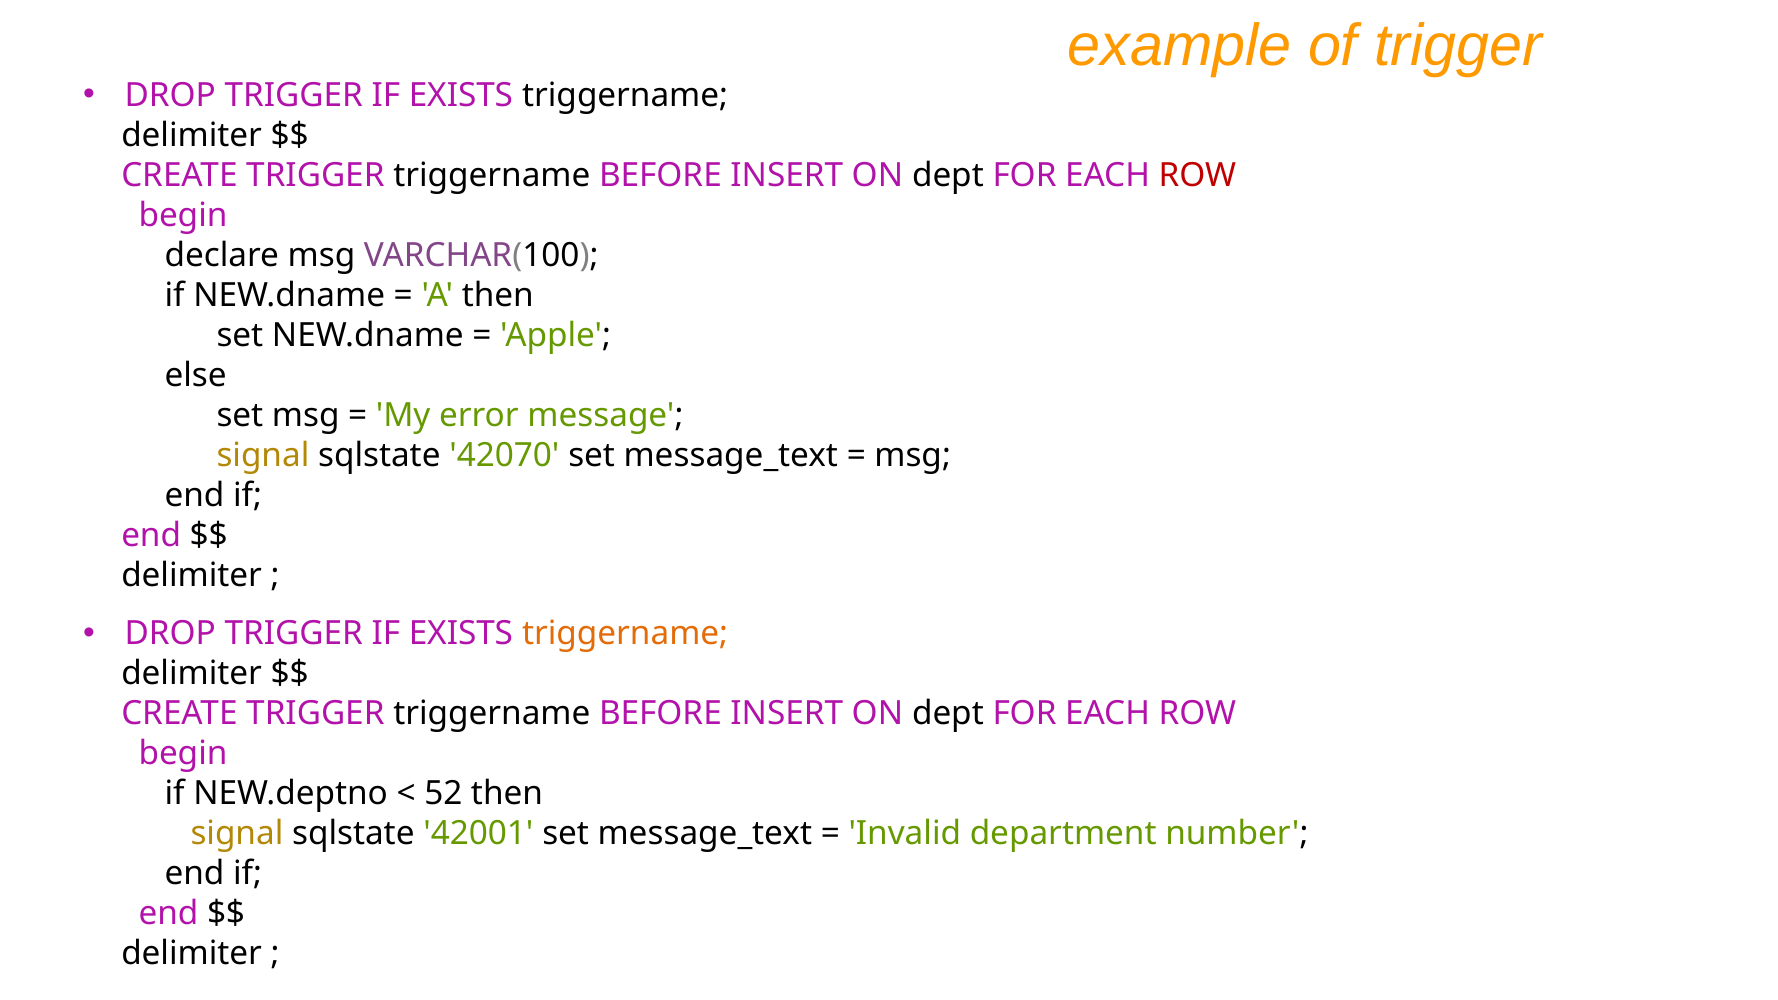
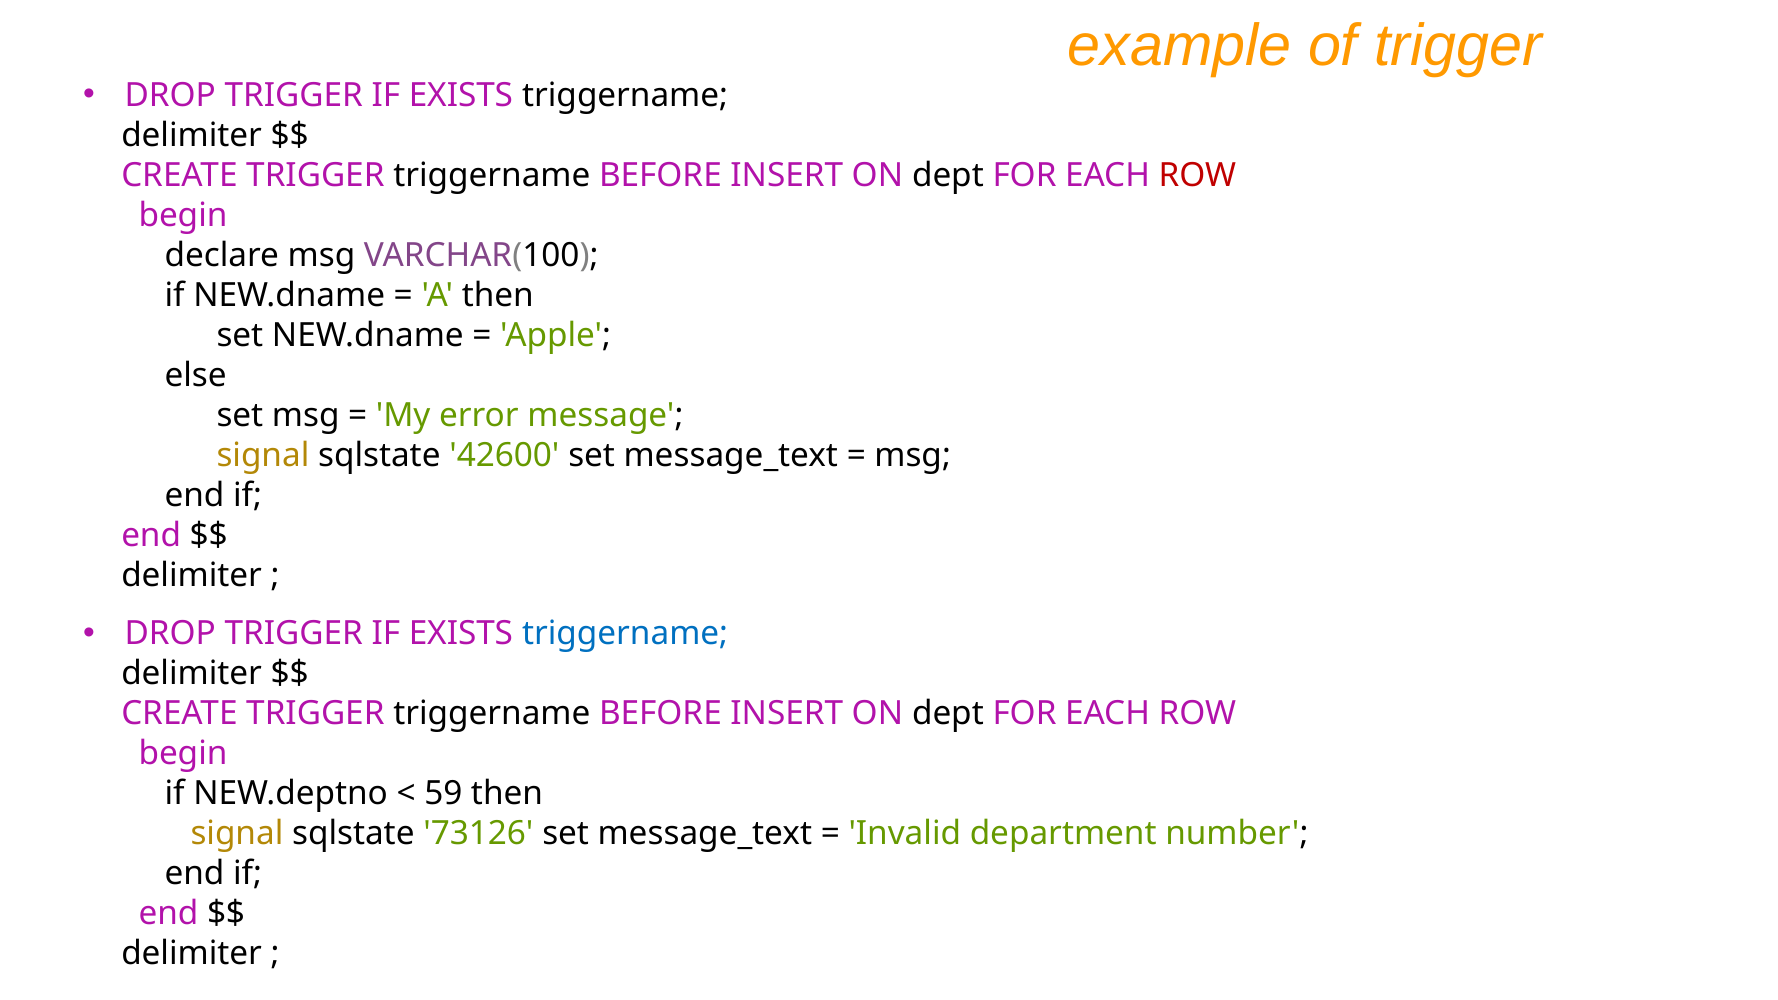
42070: 42070 -> 42600 (504, 455)
triggername colour: orange -> blue (625, 634)
52: 52 -> 59 (443, 794)
42001: 42001 -> 73126 (478, 834)
